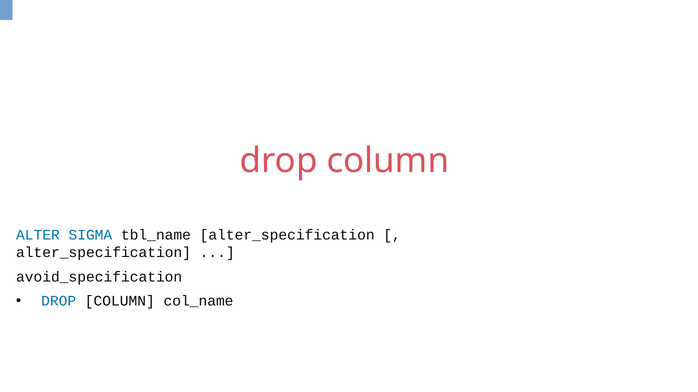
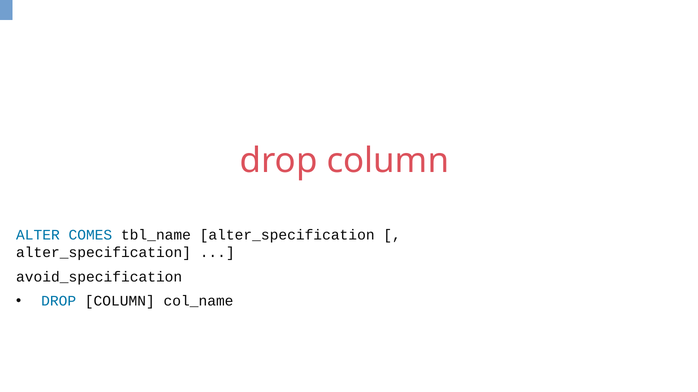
SIGMA: SIGMA -> COMES (90, 235)
